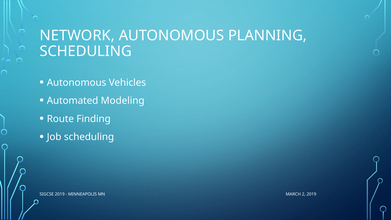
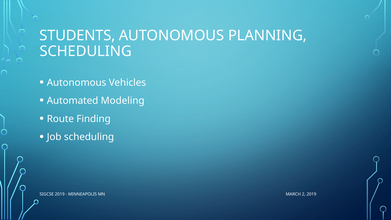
NETWORK: NETWORK -> STUDENTS (77, 36)
